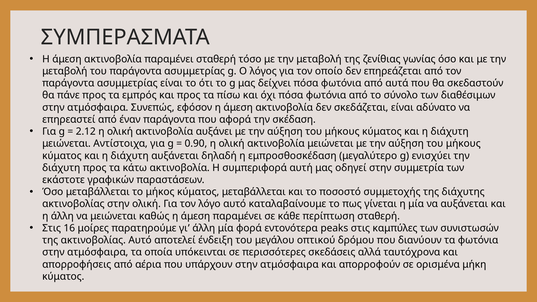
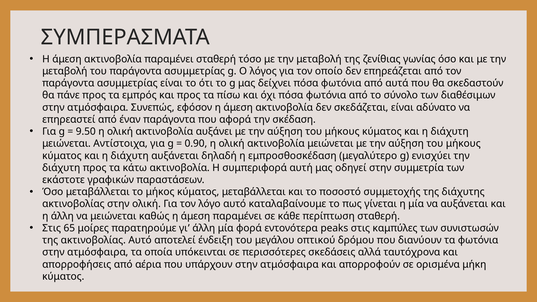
2.12: 2.12 -> 9.50 (86, 132)
16: 16 -> 65 (69, 228)
